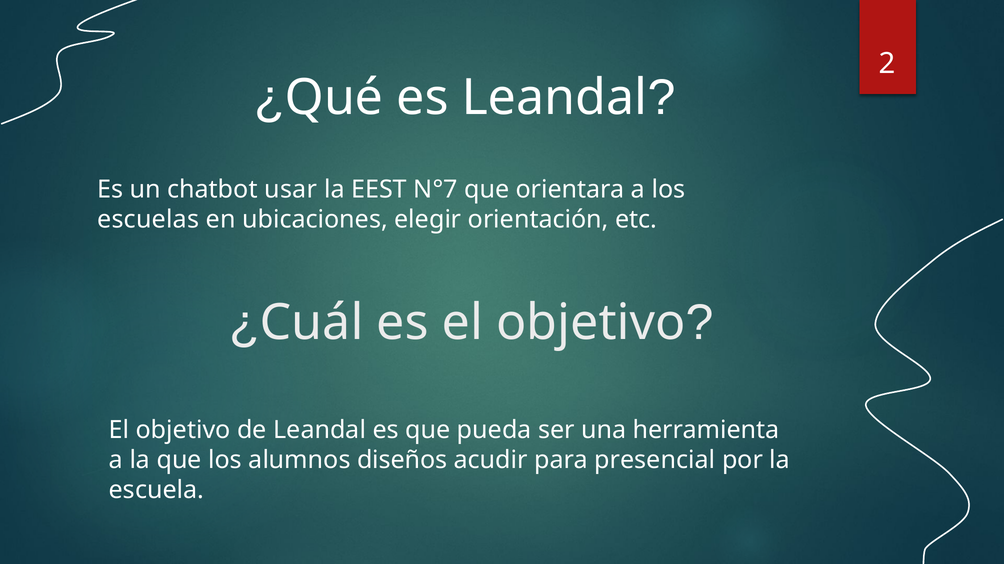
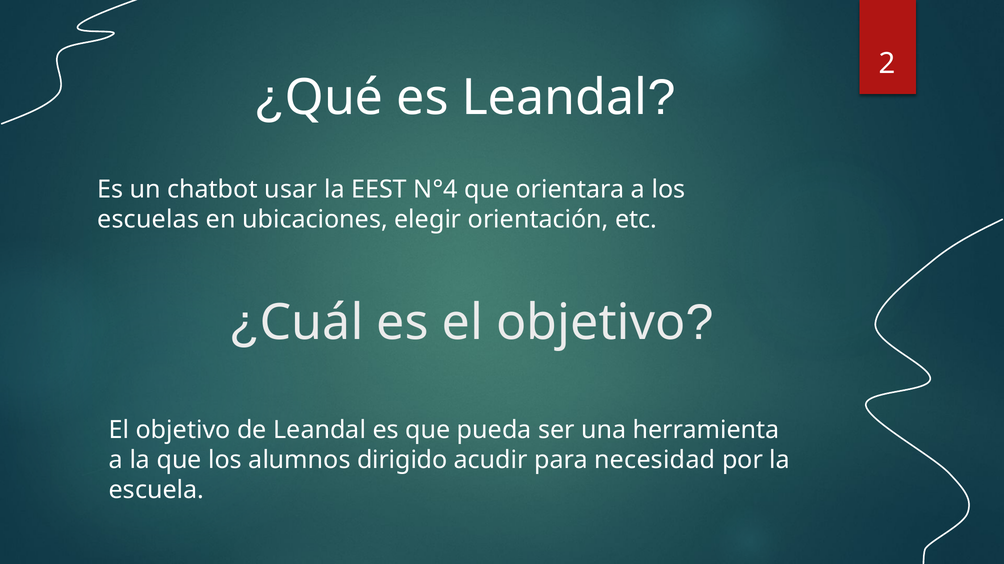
N°7: N°7 -> N°4 (436, 189)
diseños: diseños -> dirigido (402, 461)
presencial: presencial -> necesidad (655, 461)
